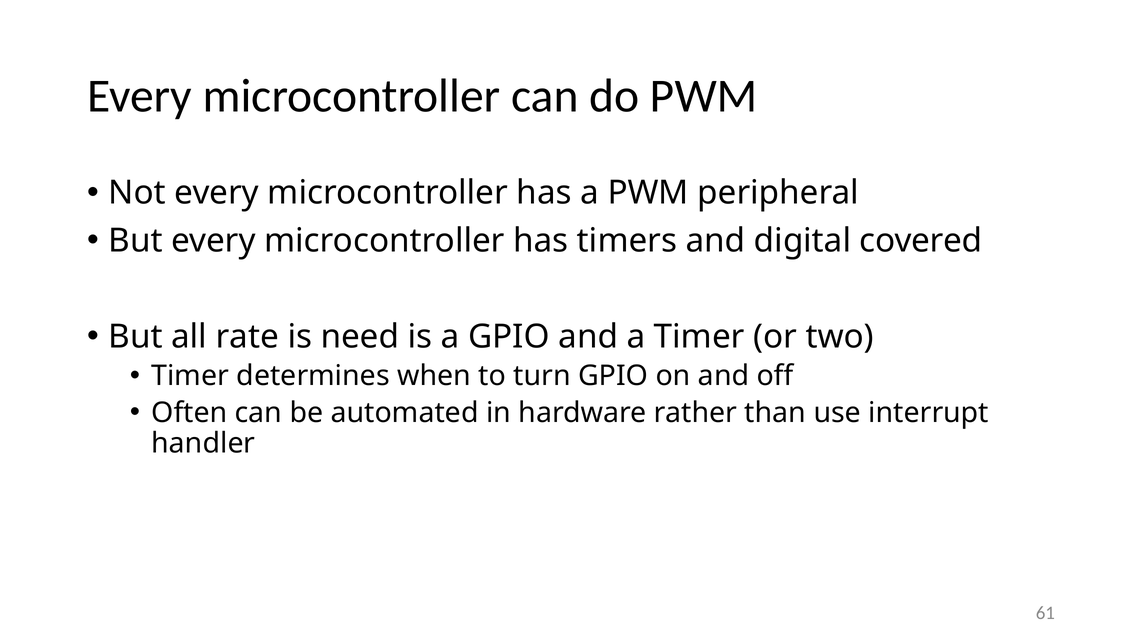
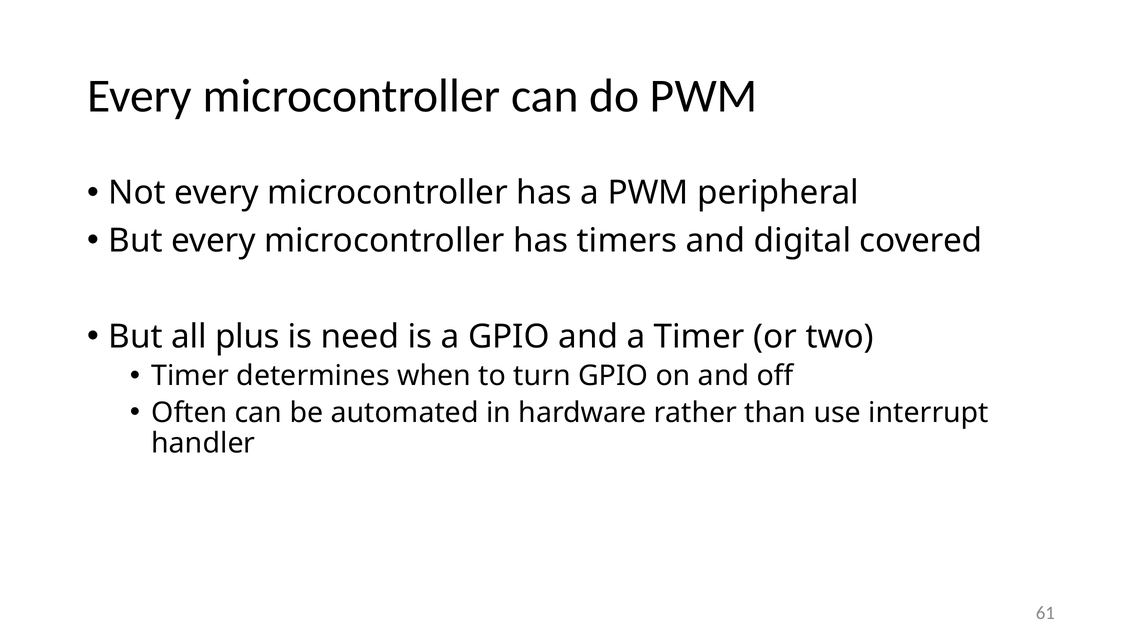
rate: rate -> plus (247, 337)
